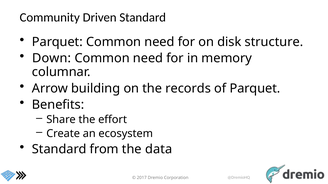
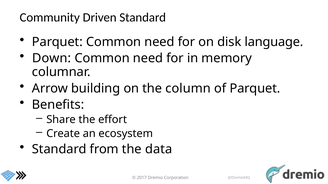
structure: structure -> language (274, 42)
records: records -> column (188, 89)
